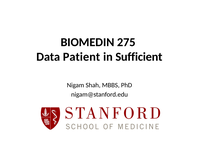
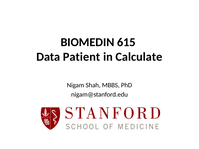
275: 275 -> 615 (126, 42)
Sufficient: Sufficient -> Calculate (139, 57)
